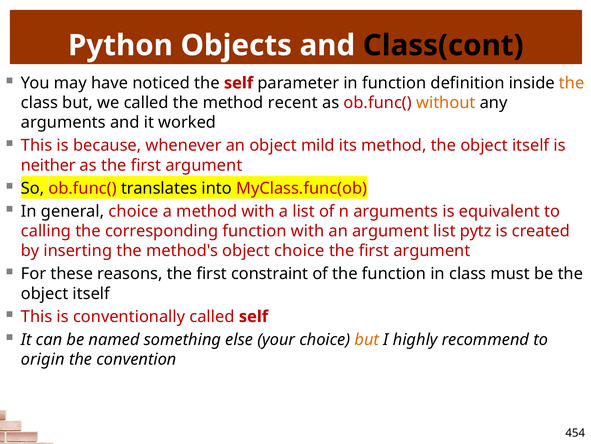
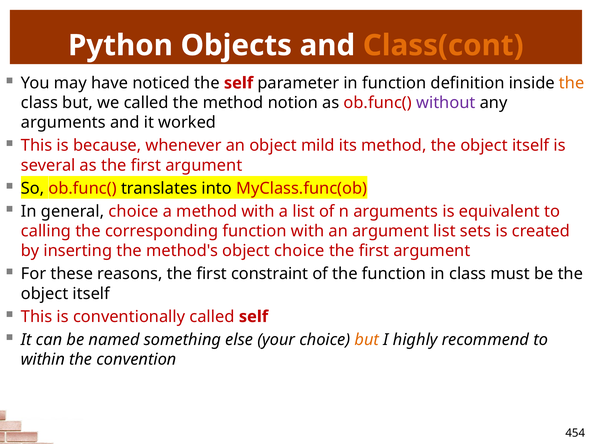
Class(cont colour: black -> orange (443, 45)
recent: recent -> notion (293, 103)
without colour: orange -> purple (446, 103)
neither: neither -> several (48, 165)
pytz: pytz -> sets (476, 231)
origin: origin -> within (43, 359)
